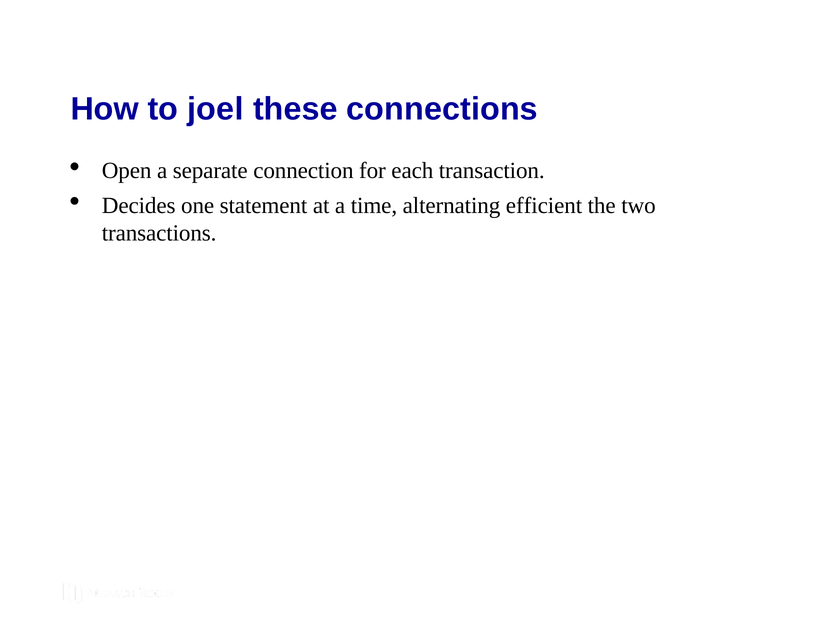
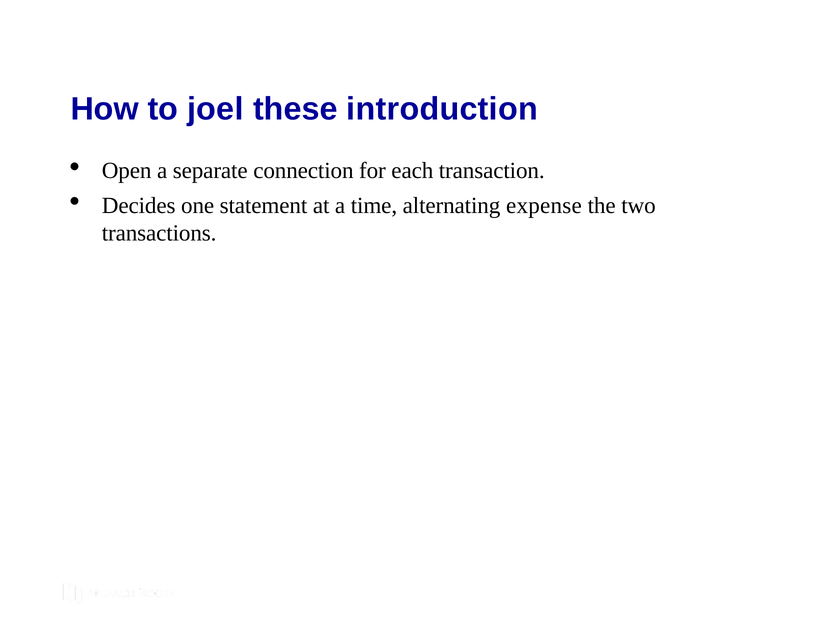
connections: connections -> introduction (442, 109)
efficient: efficient -> expense (544, 205)
